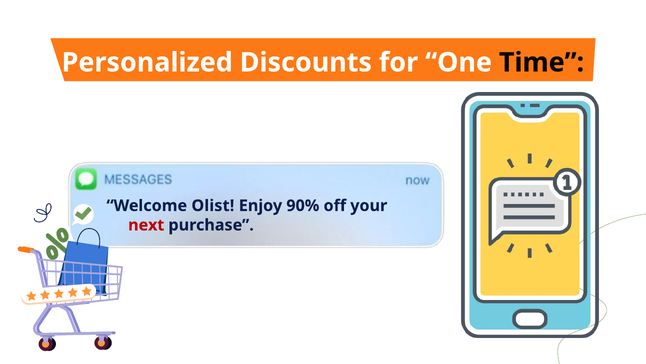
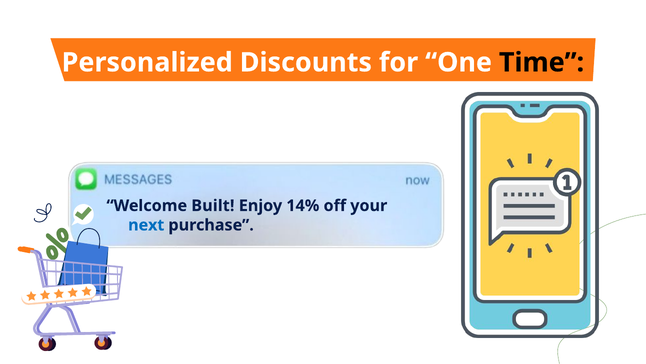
Olist: Olist -> Built (213, 205)
90%: 90% -> 14% (303, 205)
next colour: red -> blue (146, 225)
